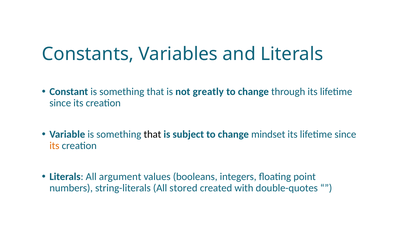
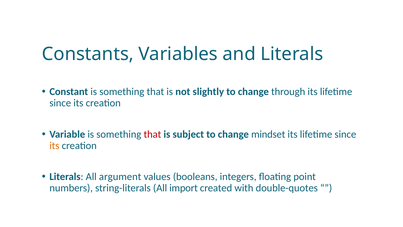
greatly: greatly -> slightly (208, 92)
that colour: black -> red (152, 134)
stored: stored -> import (184, 188)
